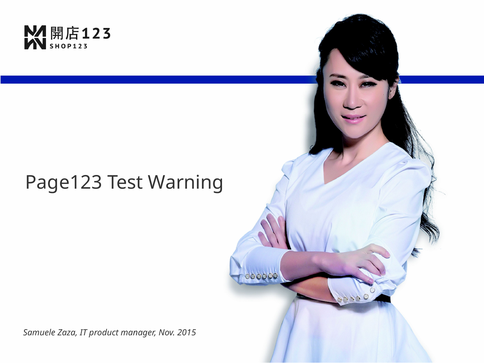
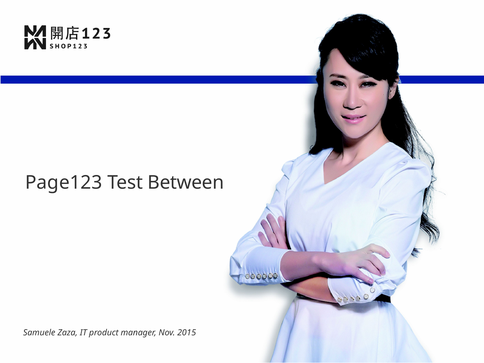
Warning: Warning -> Between (186, 183)
